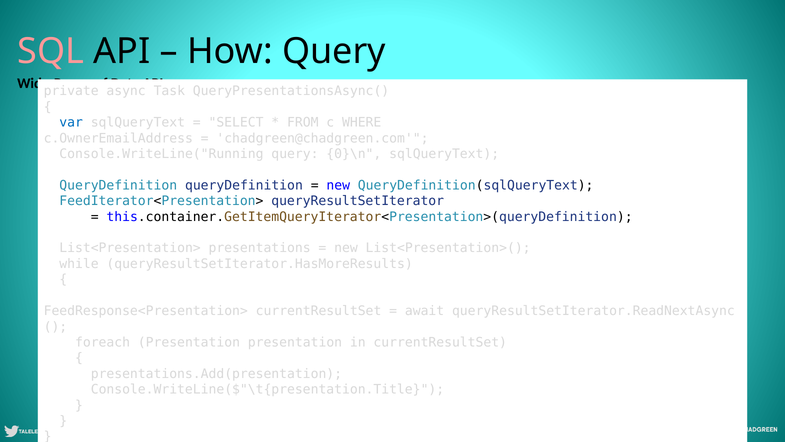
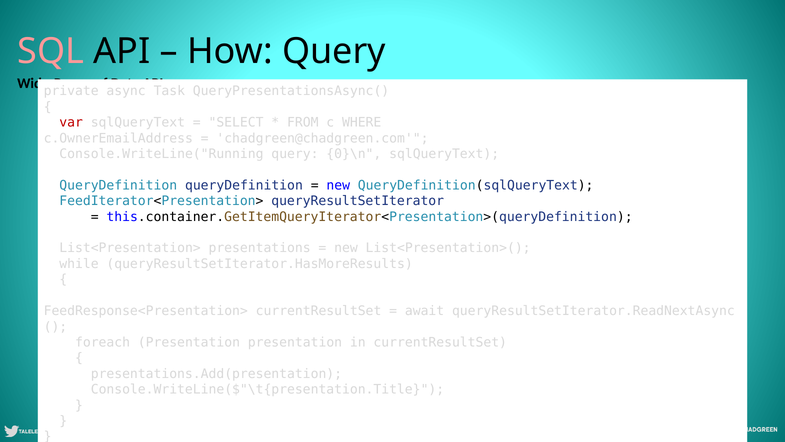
var colour: blue -> red (71, 122)
